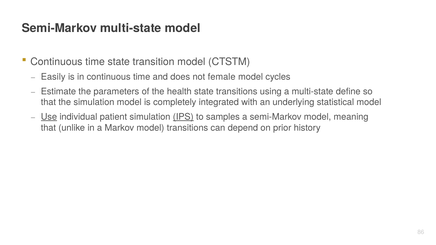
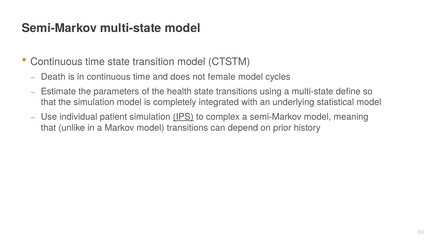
Easily: Easily -> Death (53, 77)
Use underline: present -> none (49, 117)
samples: samples -> complex (223, 117)
